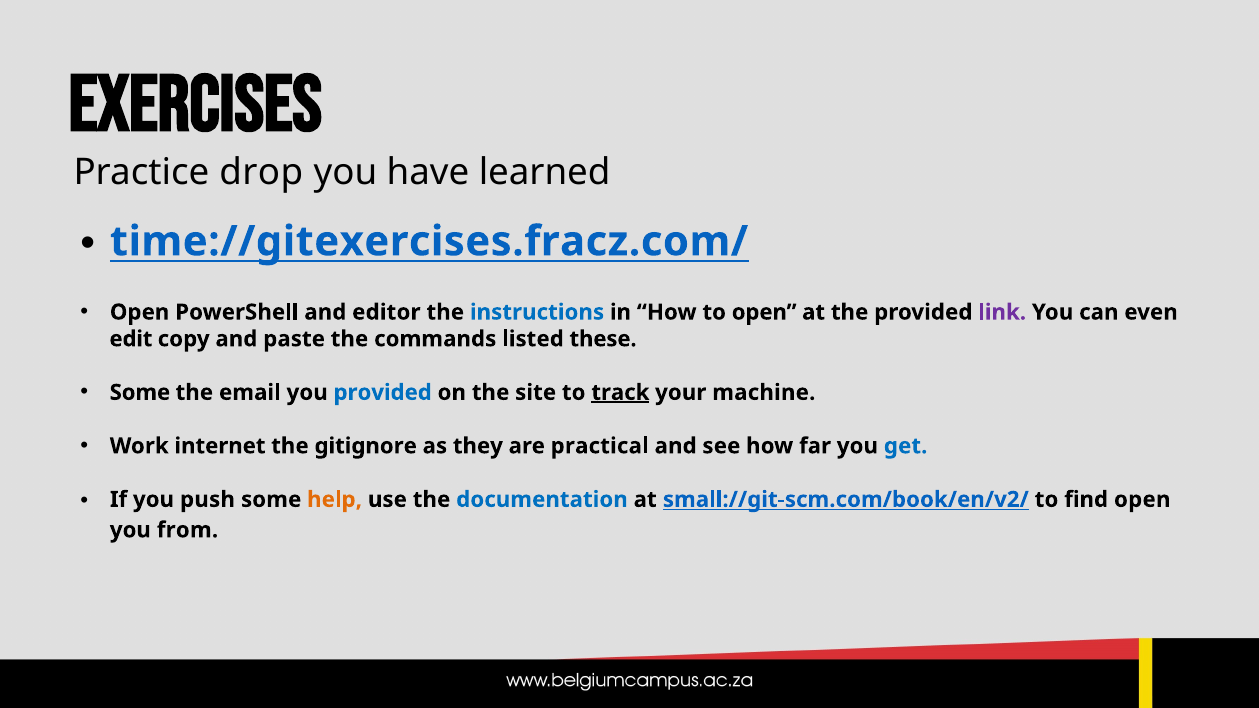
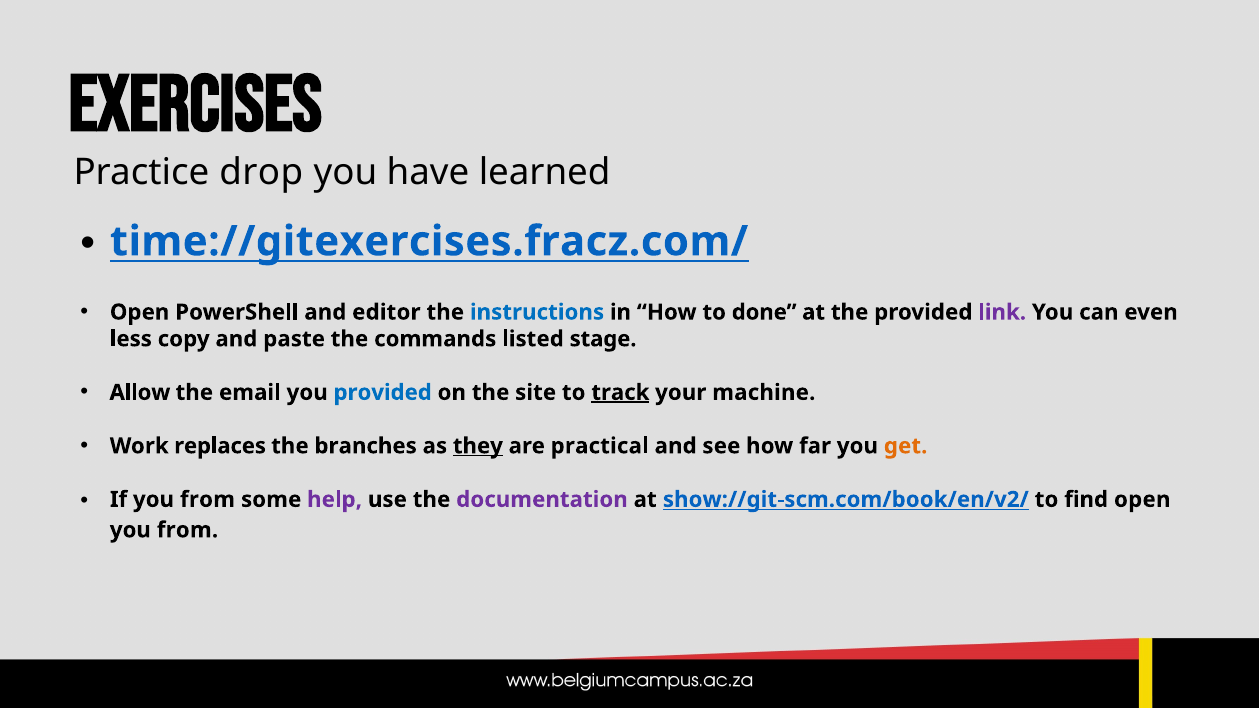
to open: open -> done (764, 312)
edit: edit -> less (131, 339)
these: these -> stage (603, 339)
Some: Some -> Allow (140, 393)
internet: internet -> replaces (220, 446)
gitignore: gitignore -> branches (366, 446)
they underline: none -> present (478, 446)
get colour: blue -> orange (906, 446)
If you push: push -> from (207, 500)
help colour: orange -> purple (335, 500)
documentation colour: blue -> purple (542, 500)
small://git-scm.com/book/en/v2/: small://git-scm.com/book/en/v2/ -> show://git-scm.com/book/en/v2/ (846, 500)
